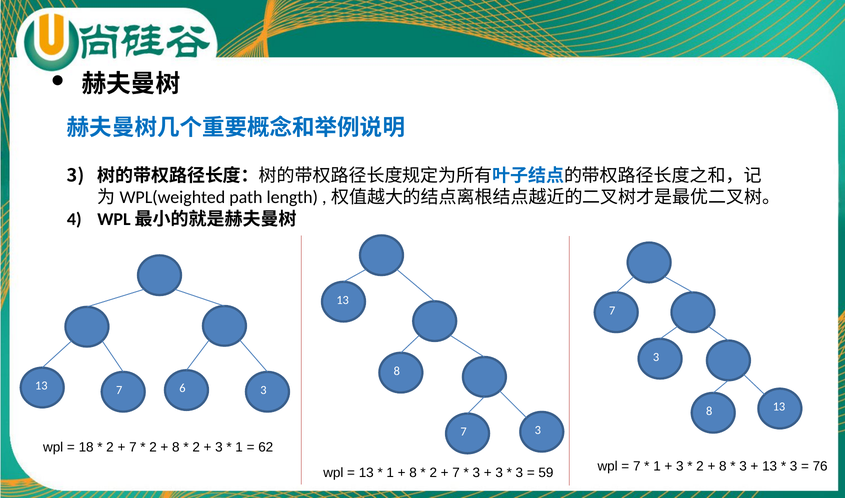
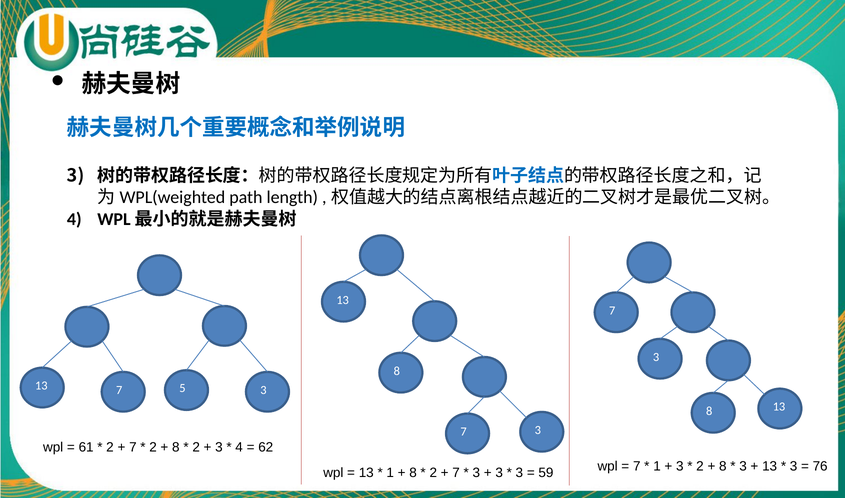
6: 6 -> 5 (182, 388)
18: 18 -> 61 (86, 447)
1: 1 -> 4 (239, 447)
